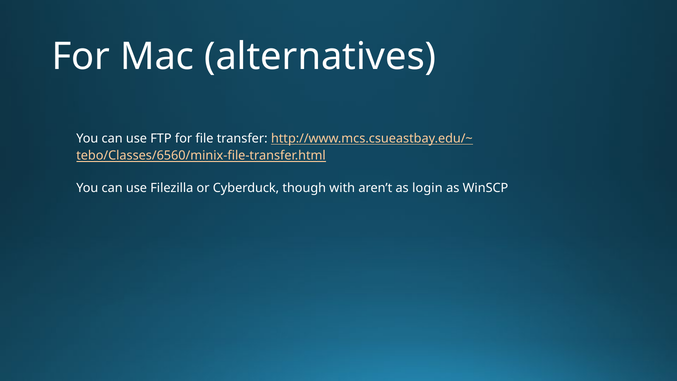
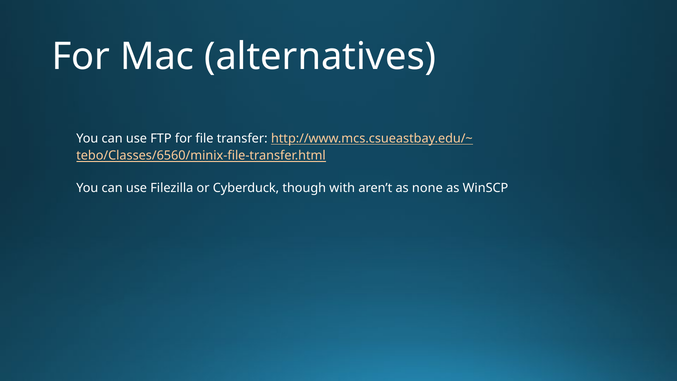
login: login -> none (427, 188)
